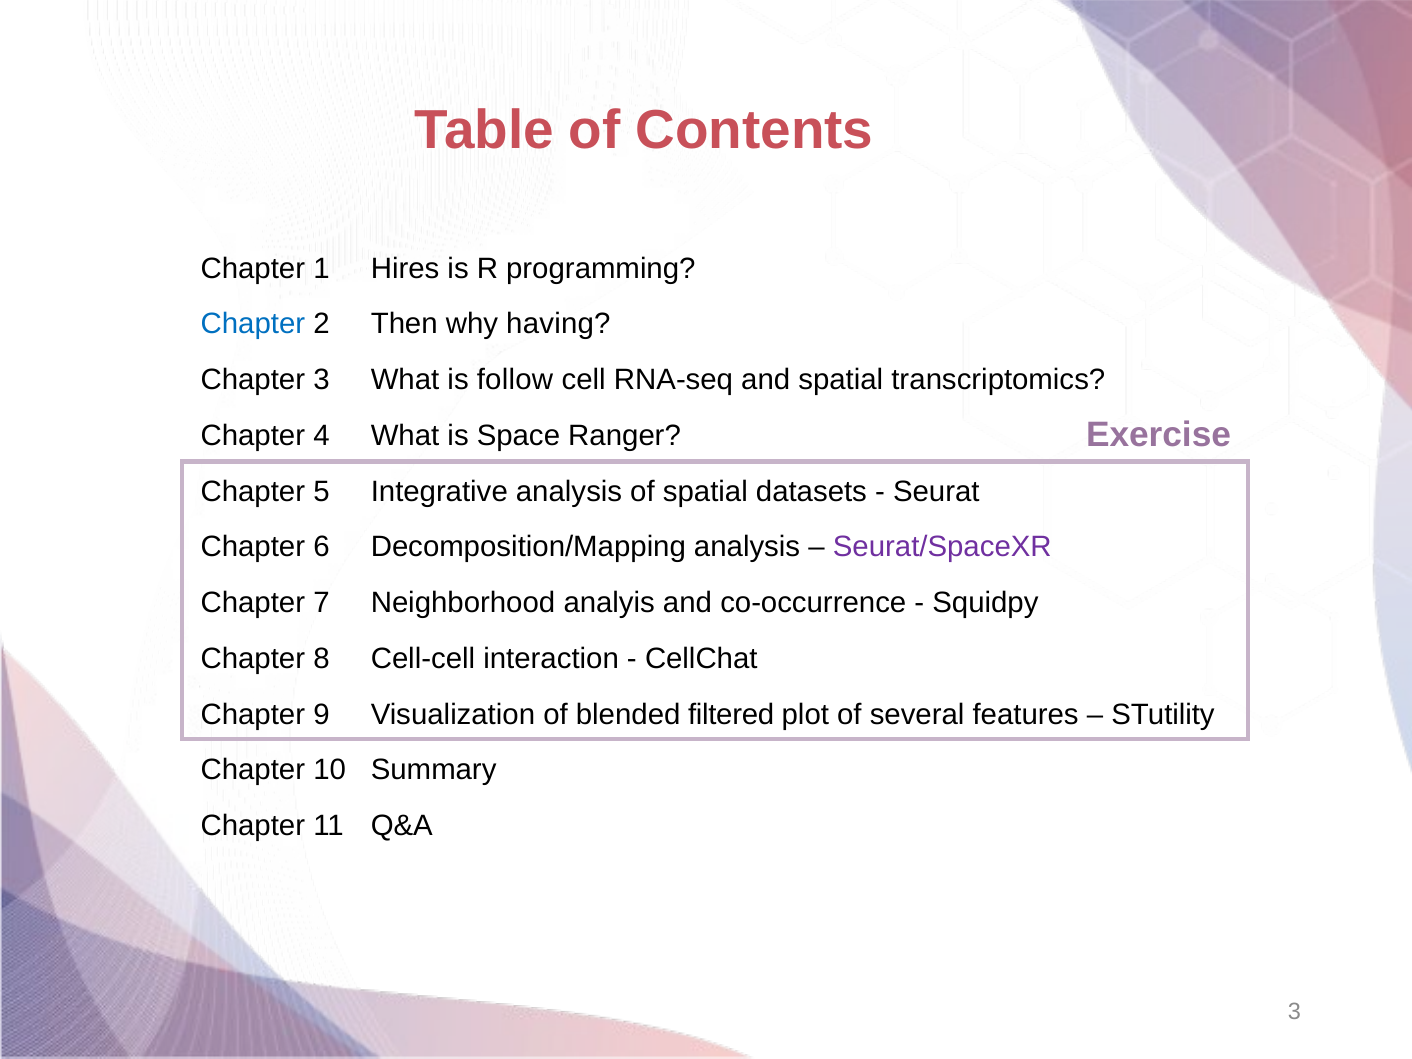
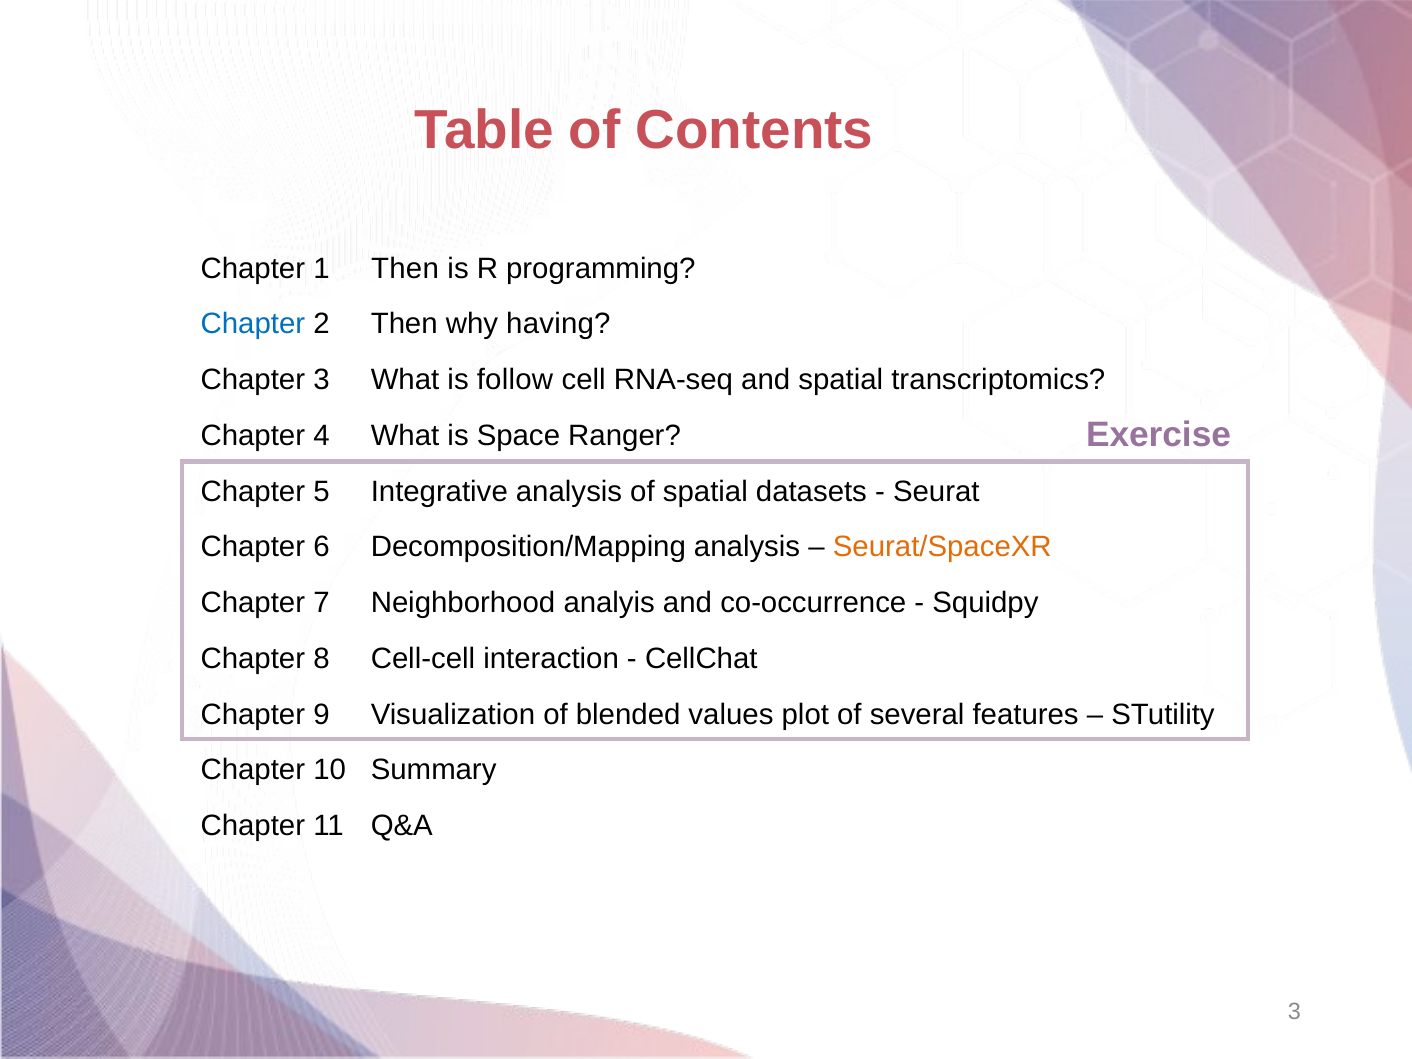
1 Hires: Hires -> Then (405, 268)
Seurat/SpaceXR colour: purple -> orange (942, 547)
filtered: filtered -> values (731, 715)
